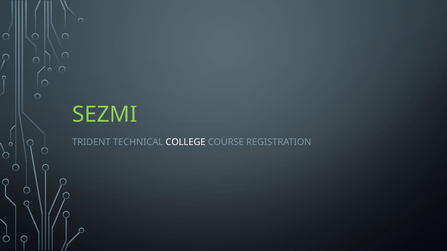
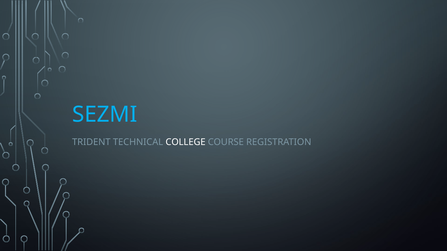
SEZMI colour: light green -> light blue (105, 115)
